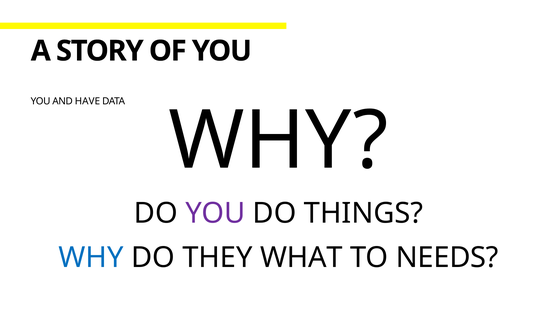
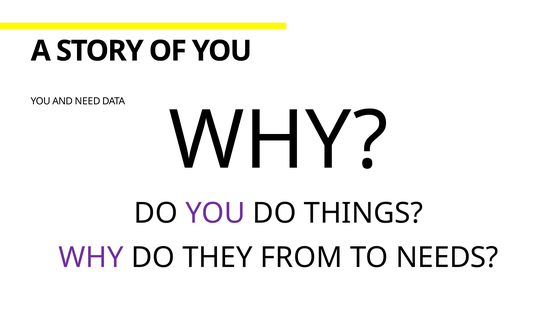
HAVE: HAVE -> NEED (88, 101)
WHY colour: blue -> purple (91, 258)
WHAT: WHAT -> FROM (301, 258)
